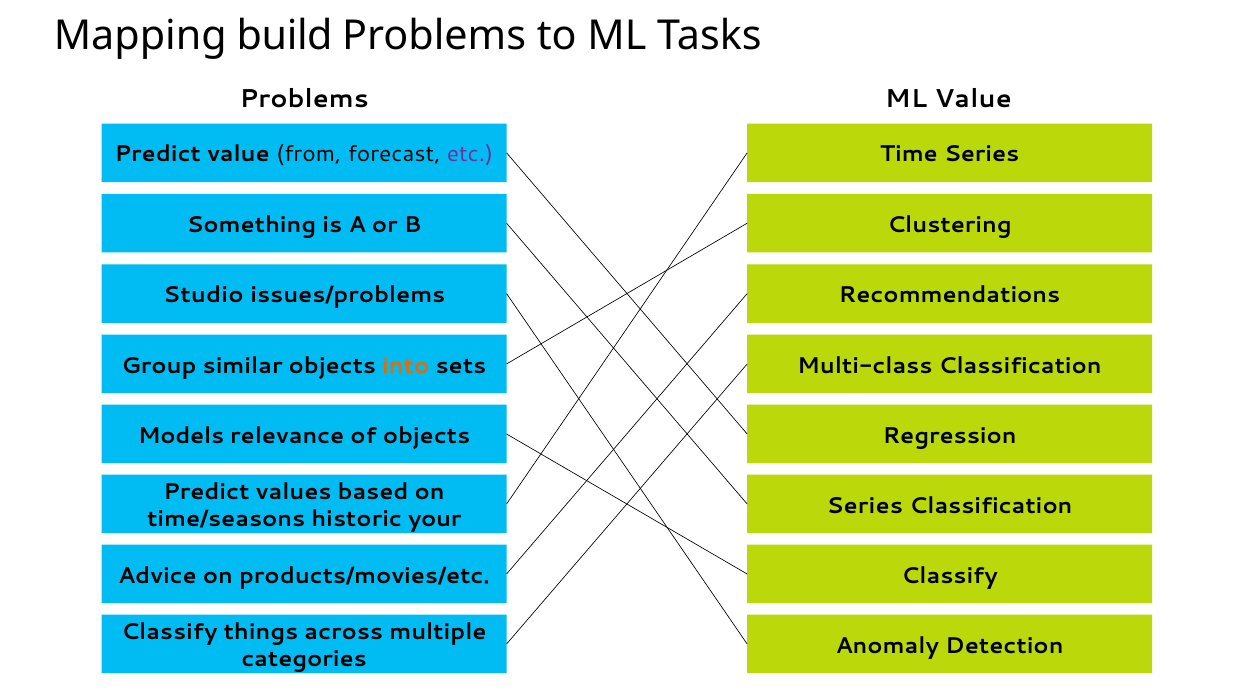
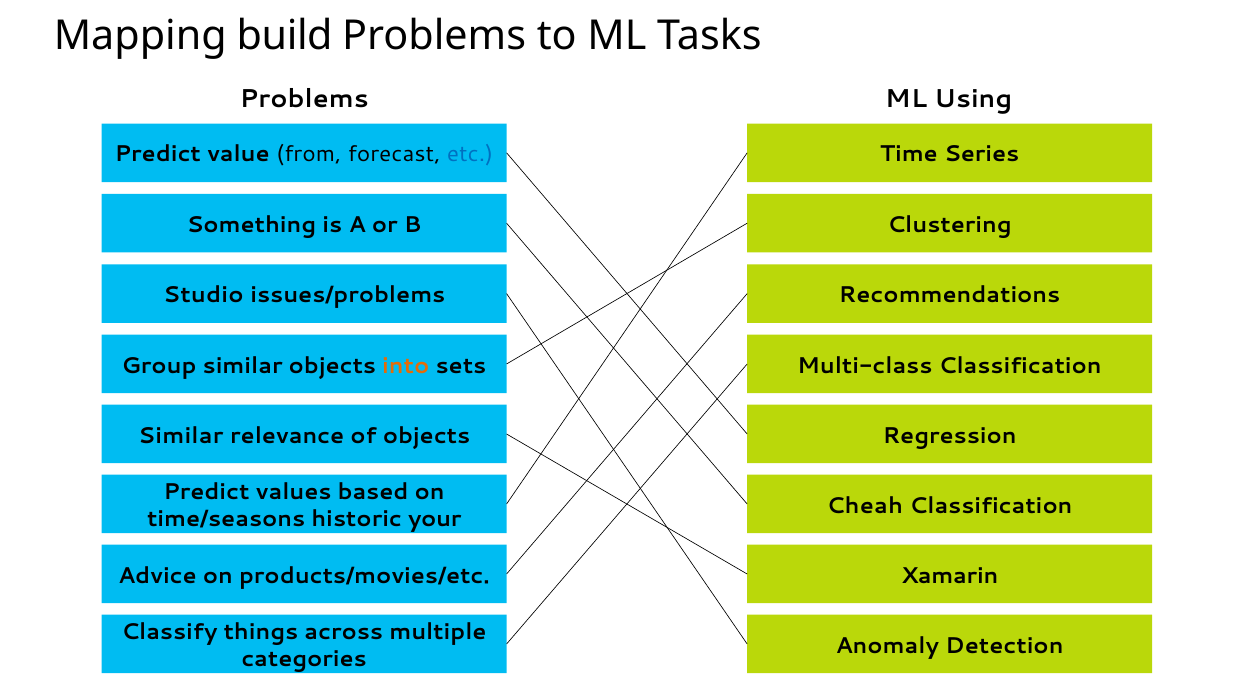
ML Value: Value -> Using (973, 99)
etc colour: purple -> blue (470, 154)
Models: Models -> Similar (181, 436)
Series: Series -> Cheah (865, 506)
Classify: Classify -> Xamarin (950, 576)
